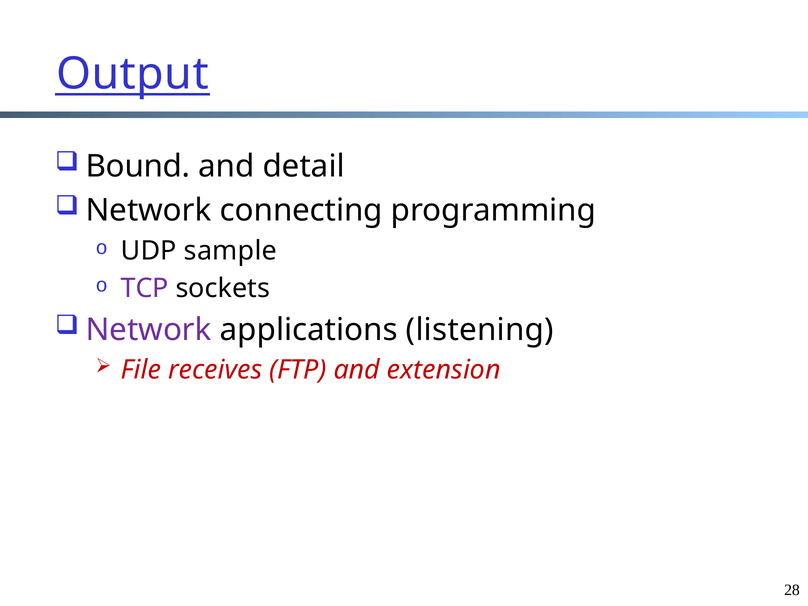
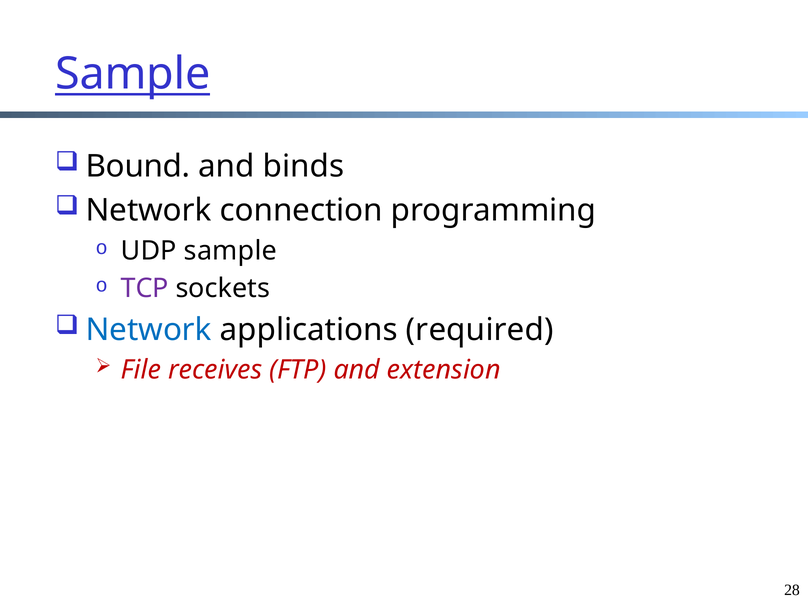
Output: Output -> Sample (133, 74)
detail: detail -> binds (304, 166)
connecting: connecting -> connection (301, 211)
Network colour: purple -> blue (149, 330)
listening: listening -> required (480, 330)
